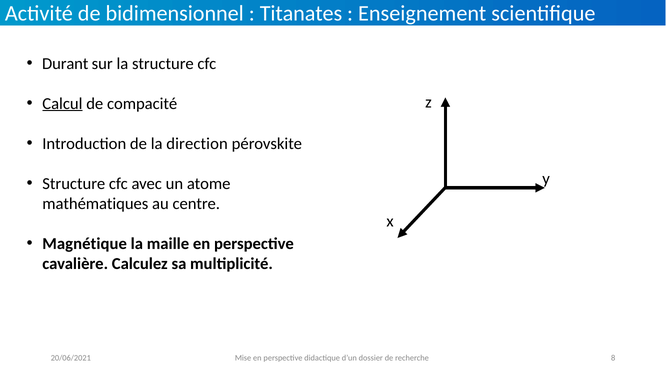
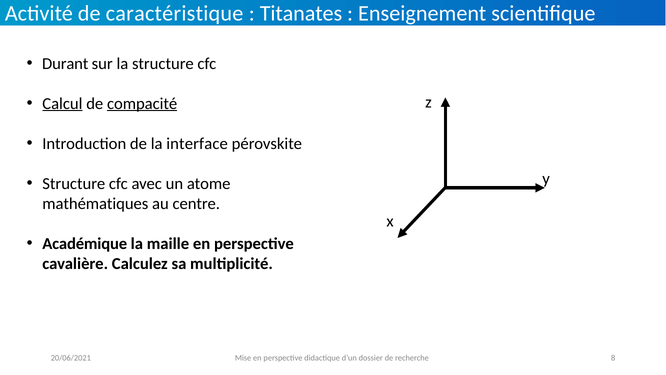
bidimensionnel: bidimensionnel -> caractéristique (175, 13)
compacité underline: none -> present (142, 103)
direction: direction -> interface (197, 143)
Magnétique: Magnétique -> Académique (85, 243)
